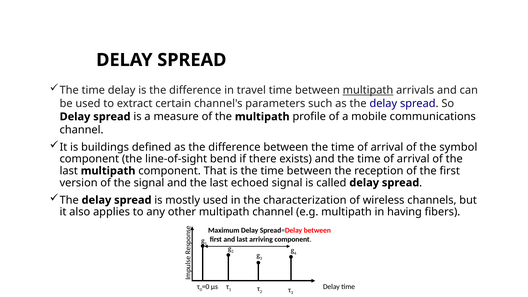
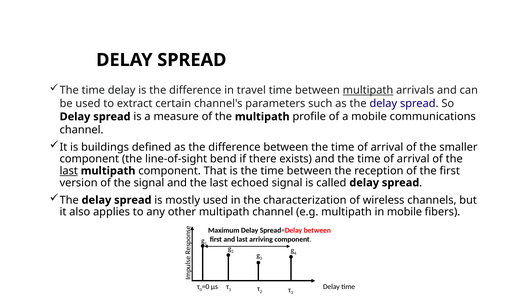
symbol: symbol -> smaller (458, 147)
last underline: none -> present (69, 171)
in having: having -> mobile (405, 212)
